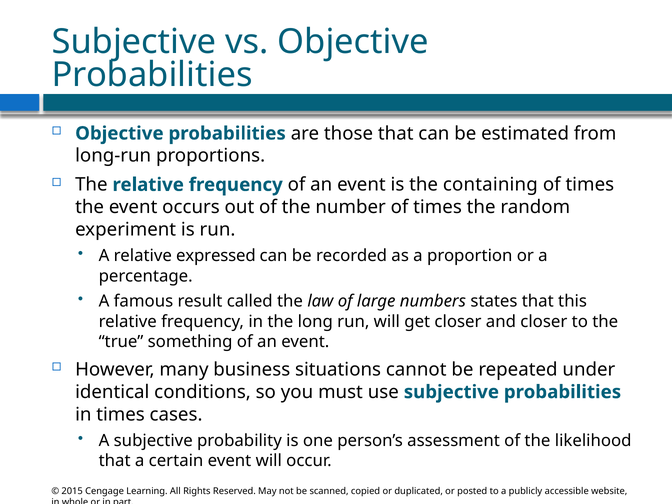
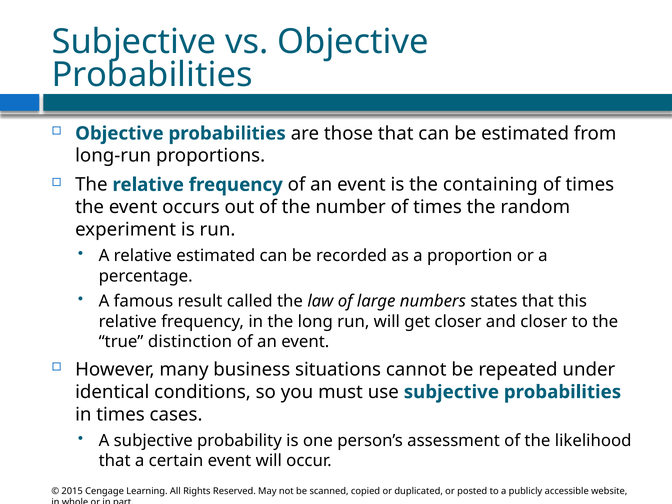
relative expressed: expressed -> estimated (216, 256)
something: something -> distinction (190, 342)
